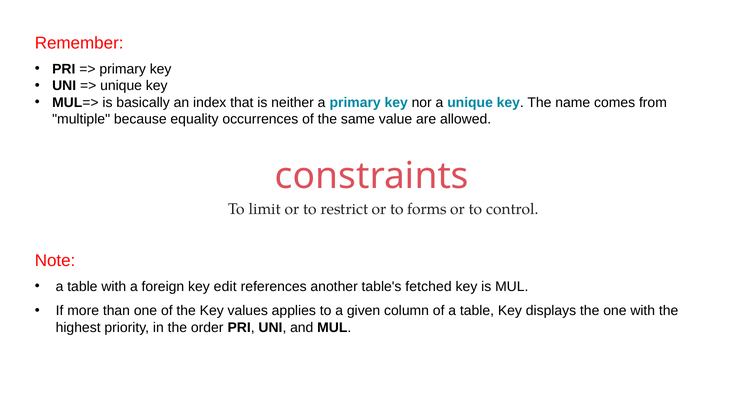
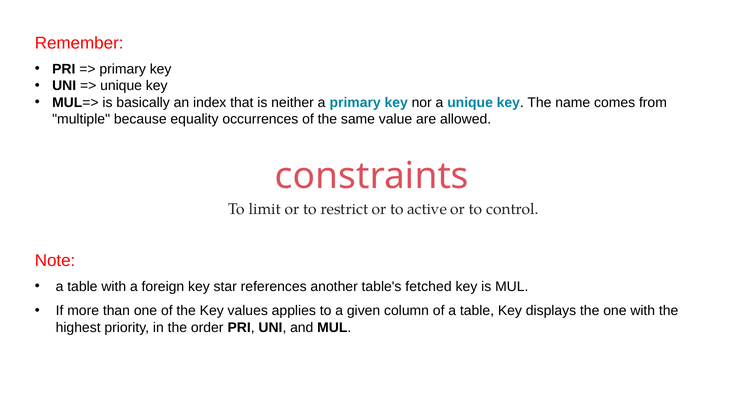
forms: forms -> active (427, 209)
edit: edit -> star (225, 287)
